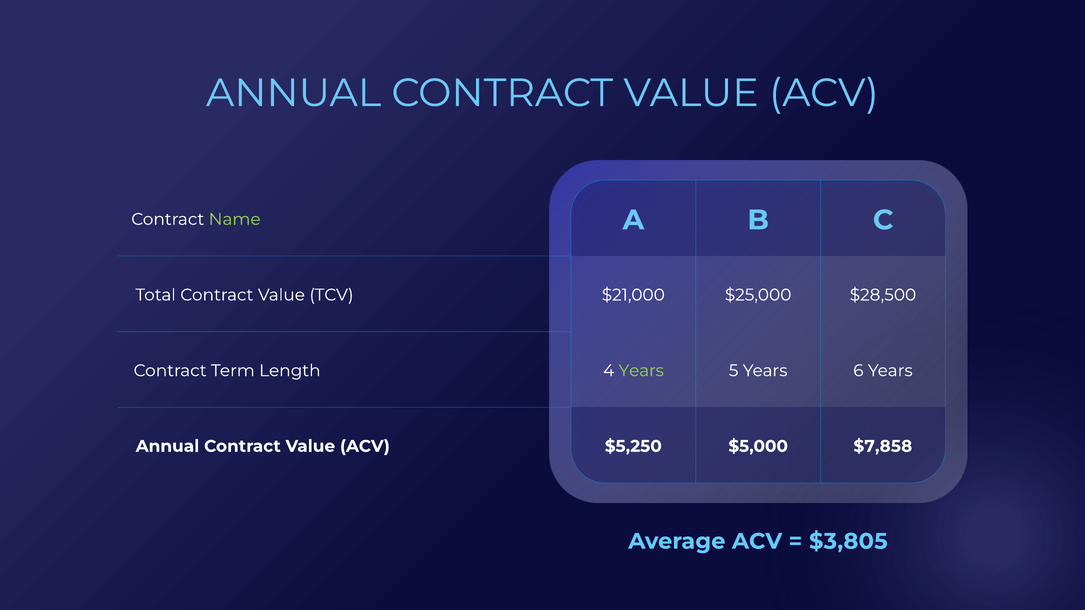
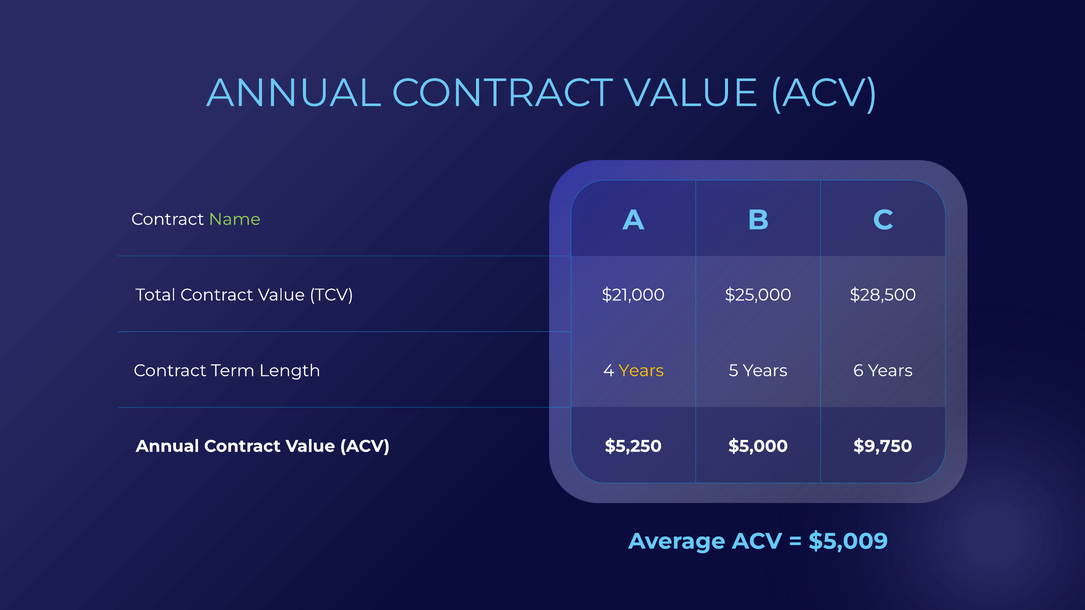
Years colour: light green -> yellow (641, 371)
$7,858: $7,858 -> $9,750 (883, 446)
$3,805: $3,805 -> $5,009 (848, 542)
